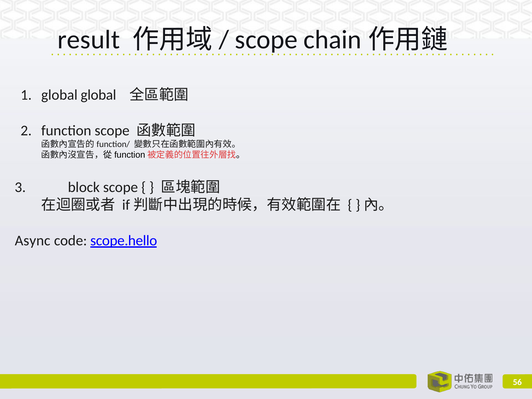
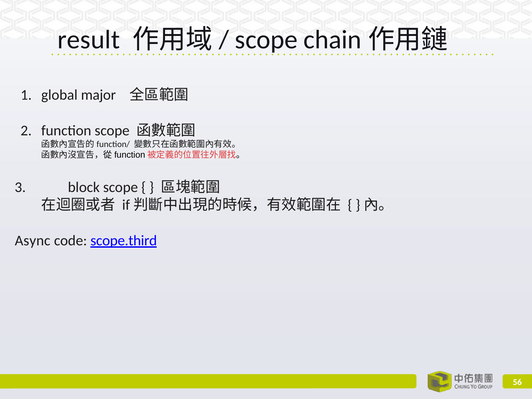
global global: global -> major (98, 95)
scope.hello: scope.hello -> scope.third (124, 241)
